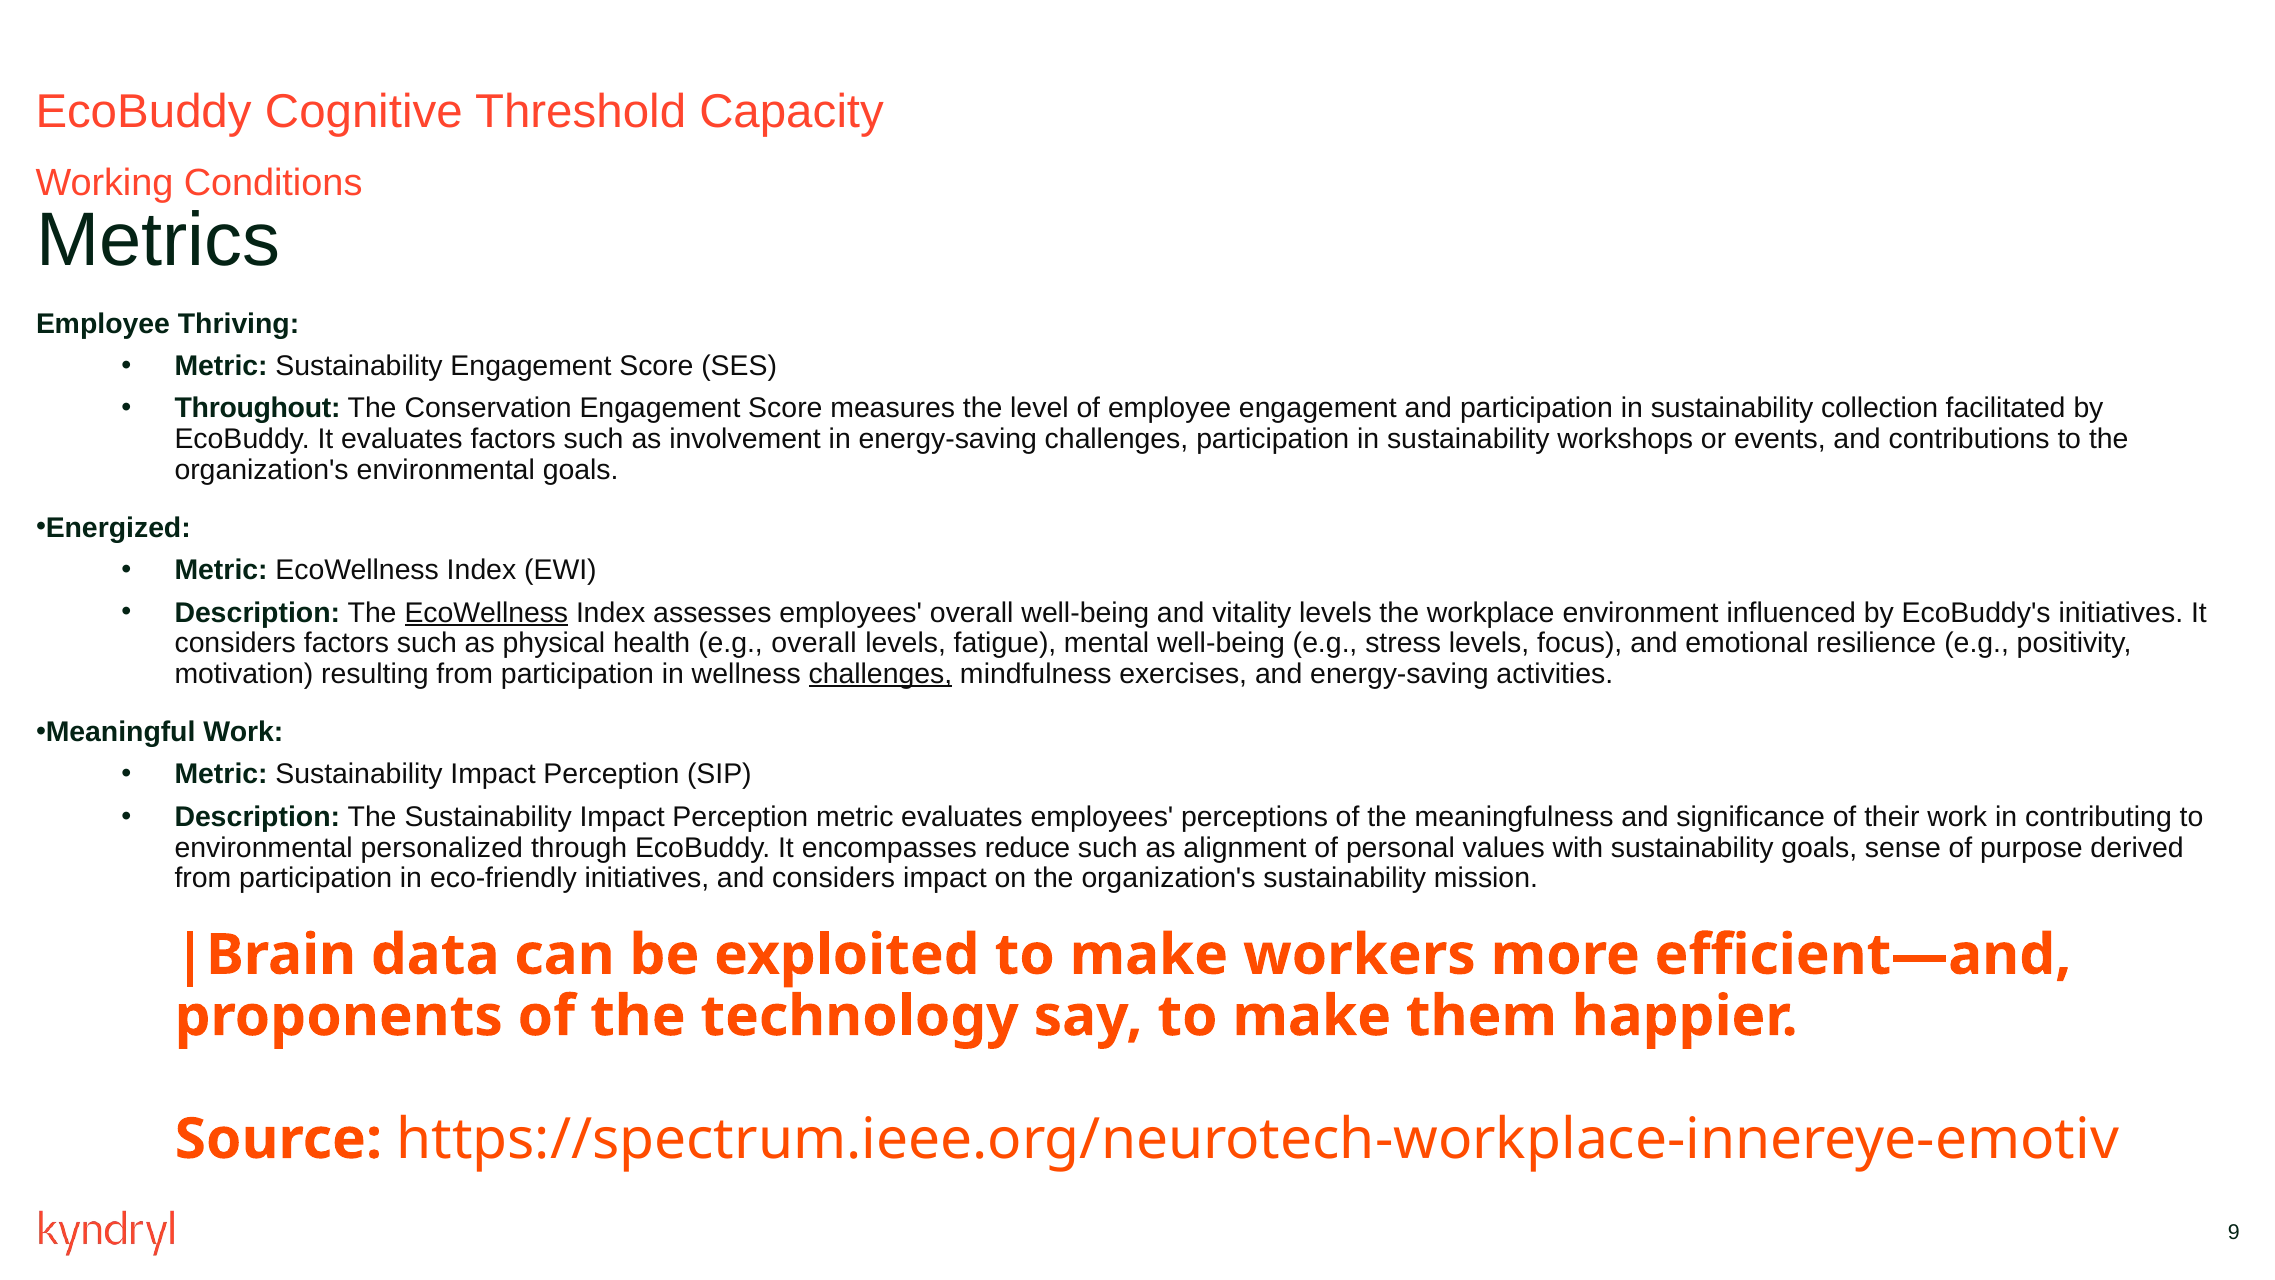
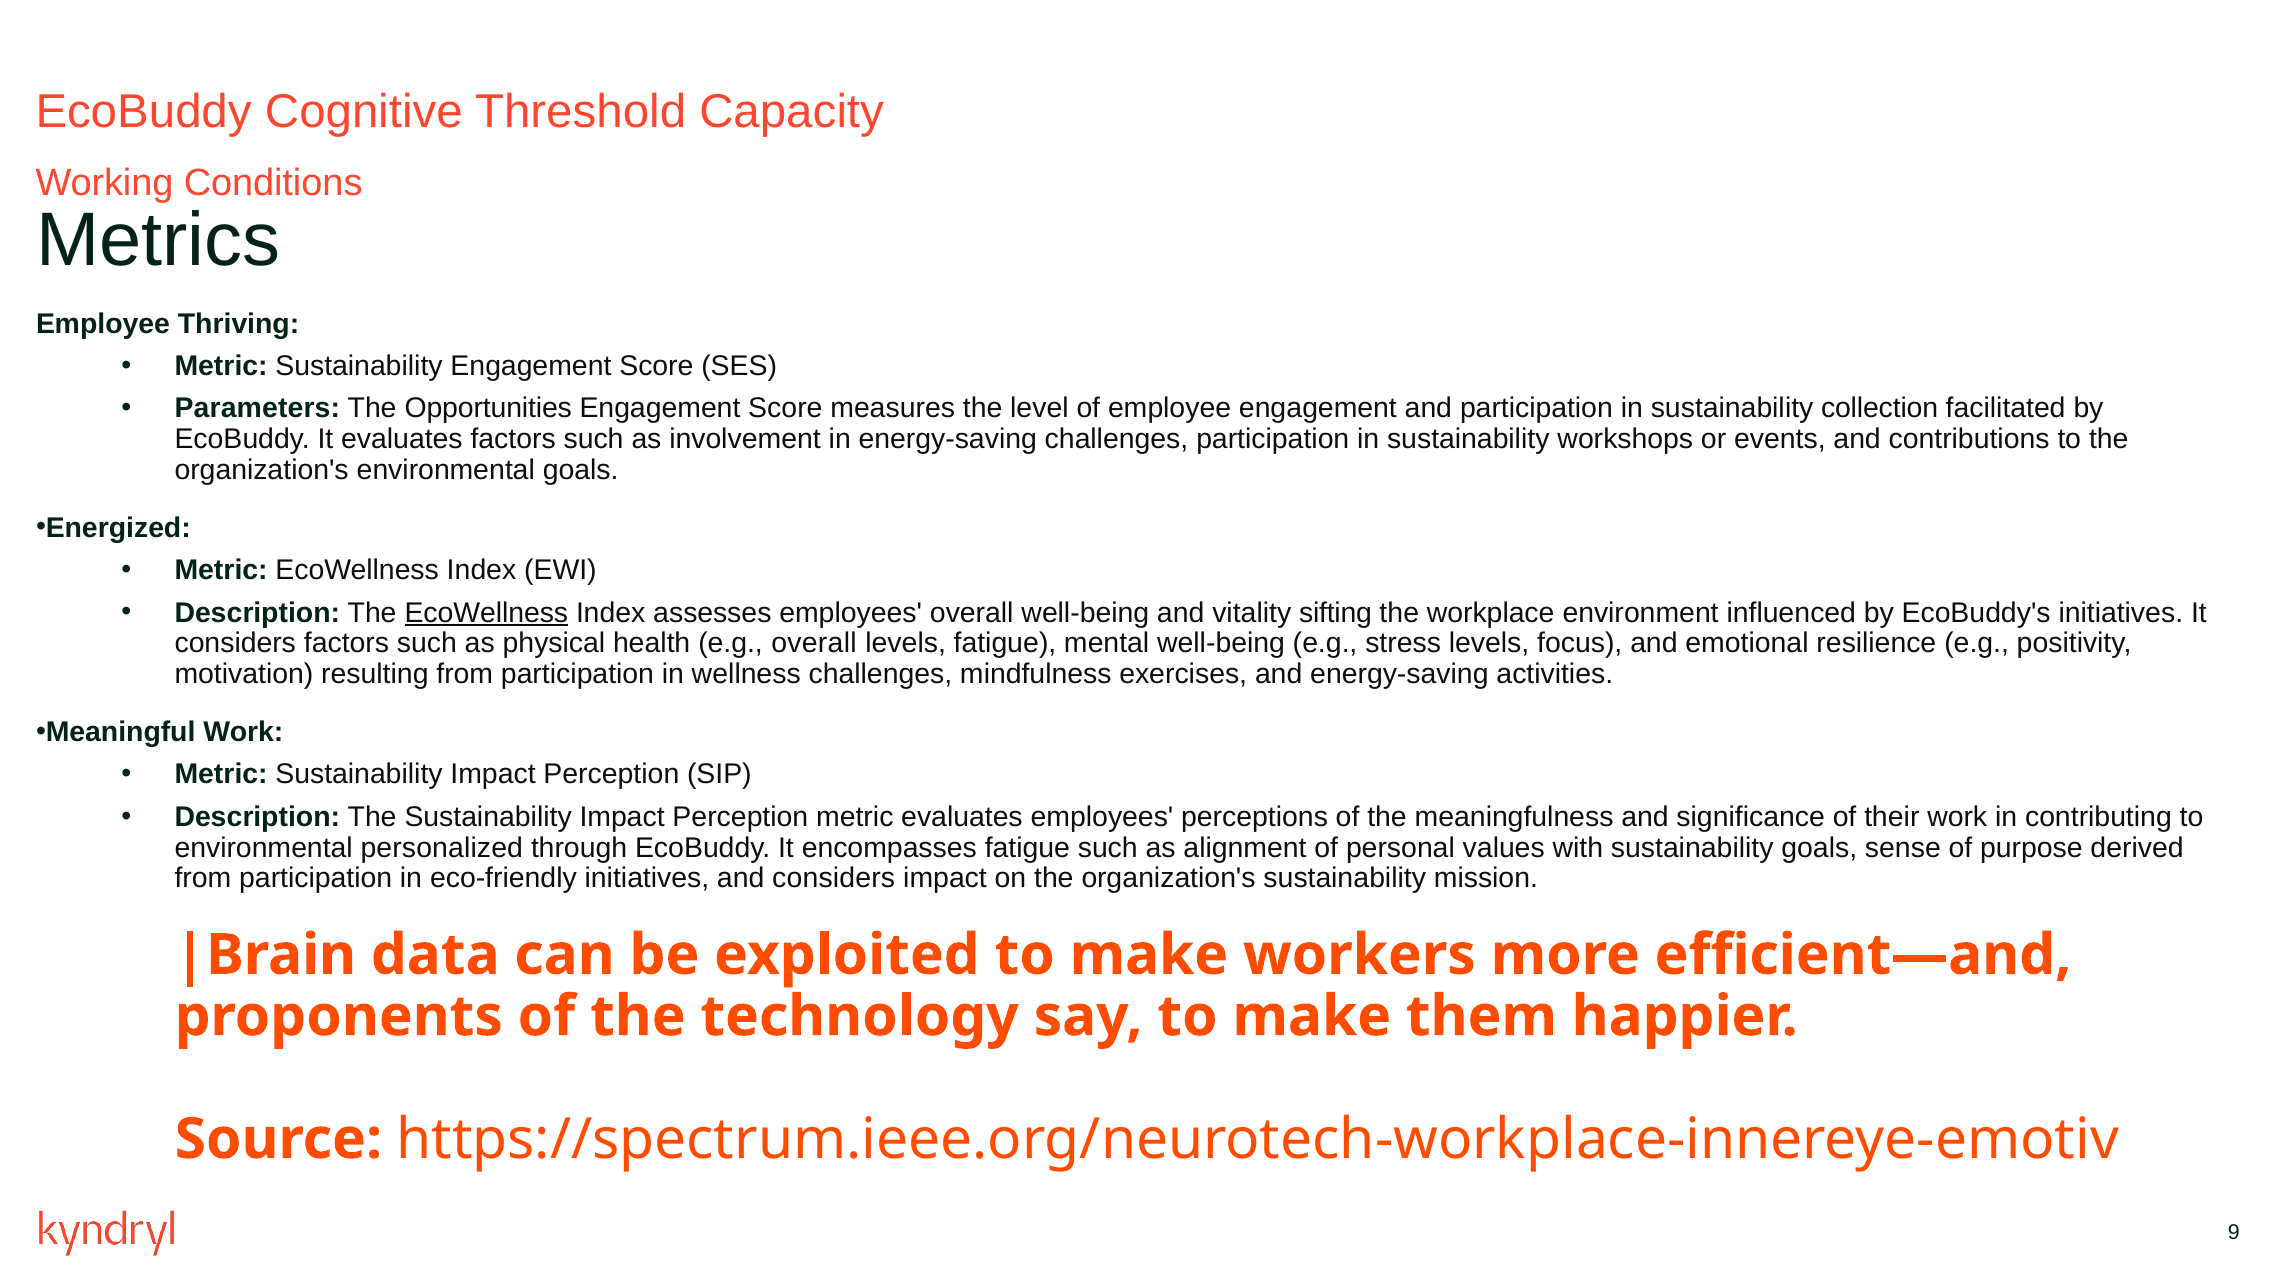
Throughout: Throughout -> Parameters (257, 408)
Conservation: Conservation -> Opportunities (488, 408)
vitality levels: levels -> sifting (1336, 613)
challenges underline: present -> none (880, 674)
encompasses reduce: reduce -> fatigue (1027, 848)
